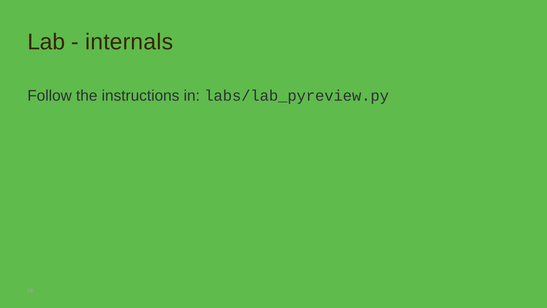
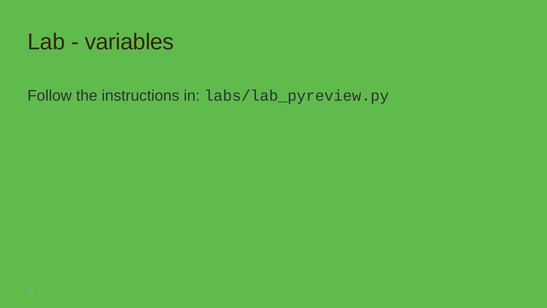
internals: internals -> variables (129, 42)
